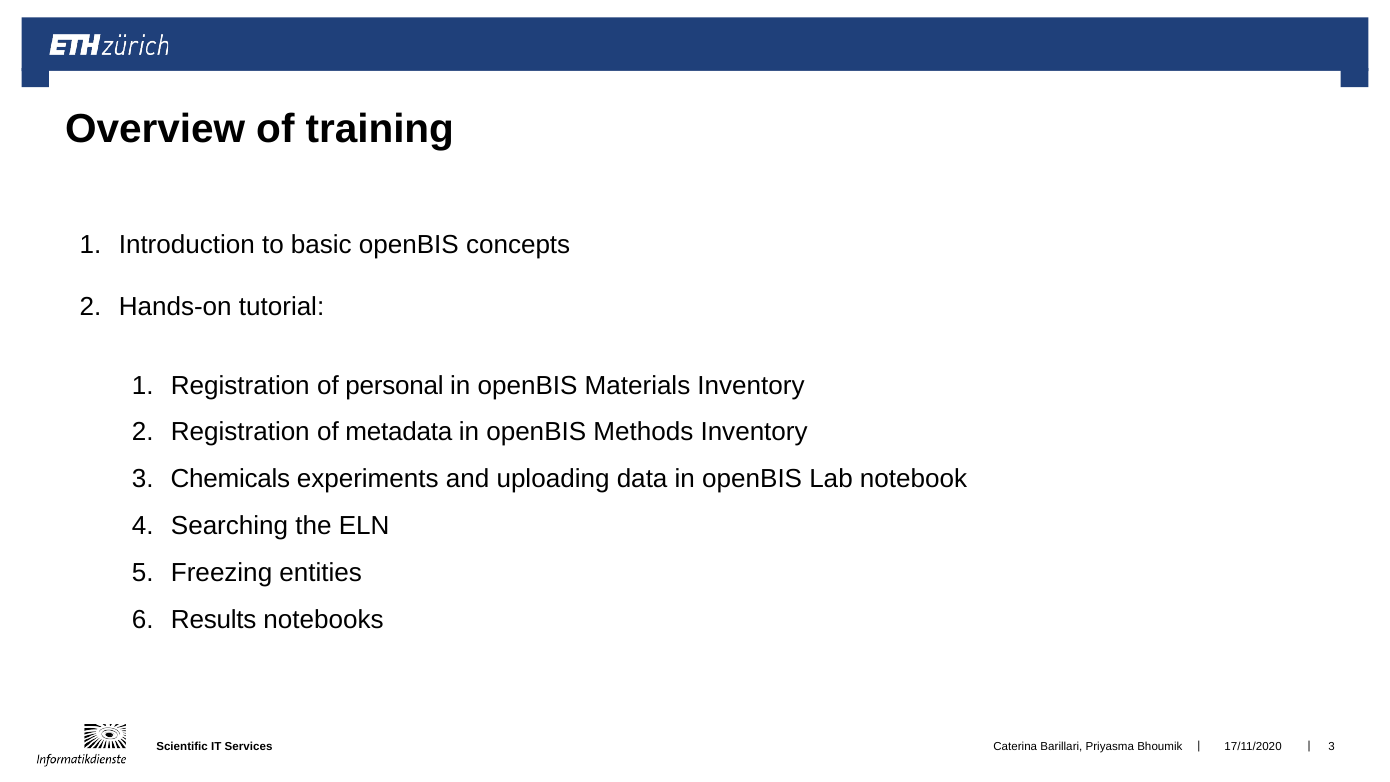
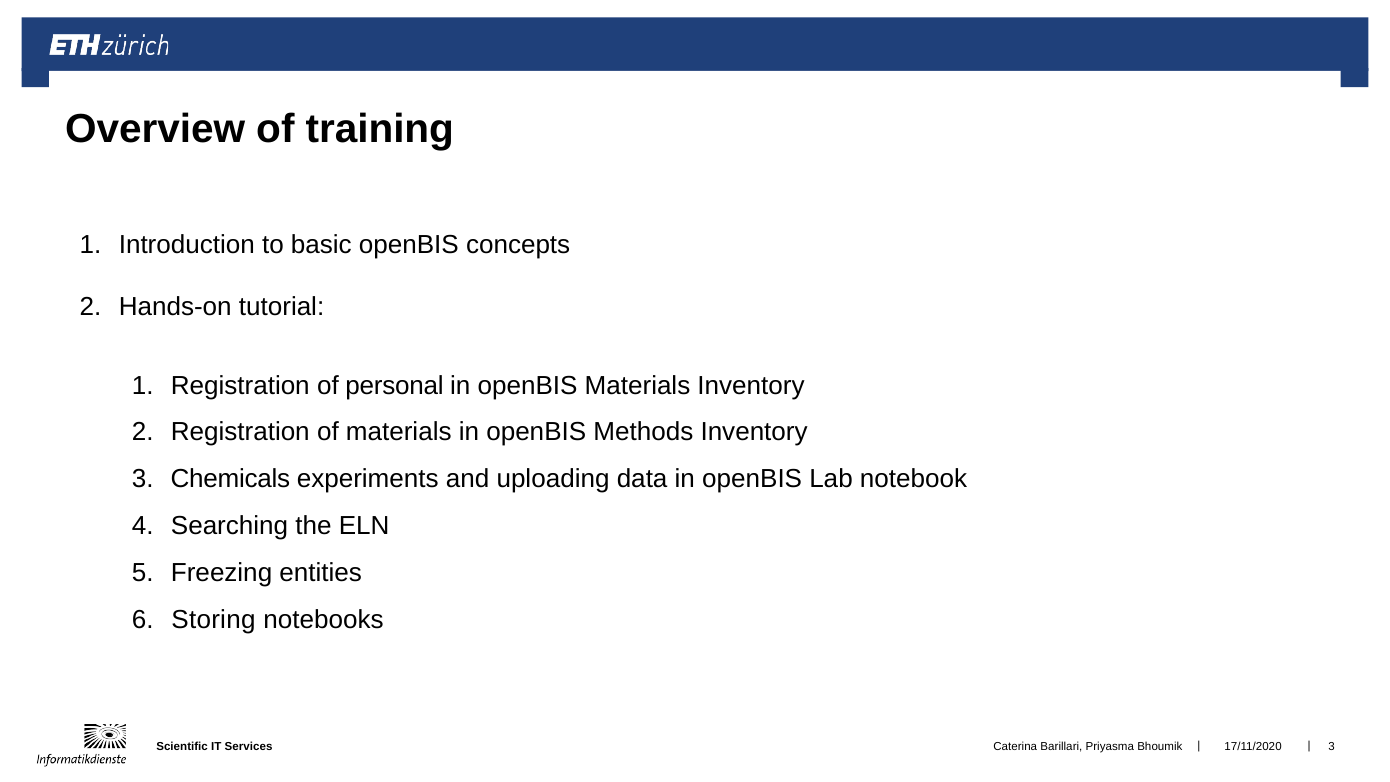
of metadata: metadata -> materials (399, 432)
Results: Results -> Storing (213, 620)
